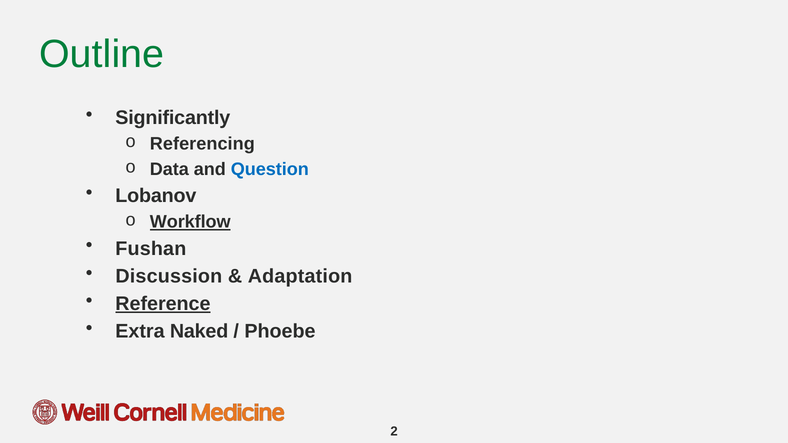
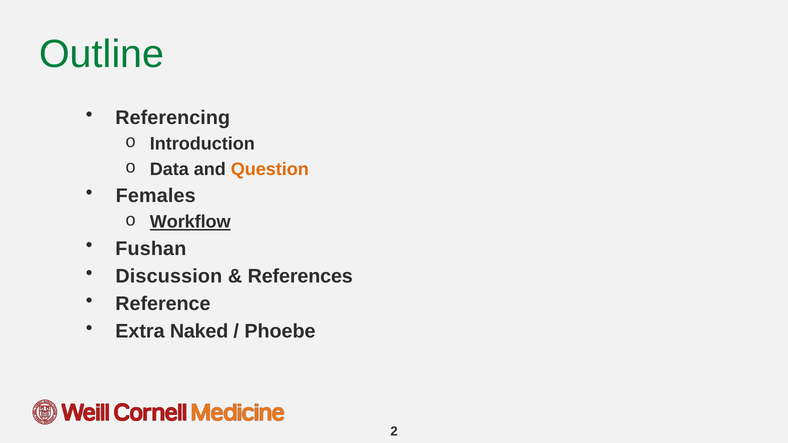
Significantly: Significantly -> Referencing (173, 118)
Referencing: Referencing -> Introduction (202, 144)
Question colour: blue -> orange (270, 169)
Lobanov: Lobanov -> Females (156, 196)
Adaptation: Adaptation -> References (300, 276)
Reference underline: present -> none (163, 304)
